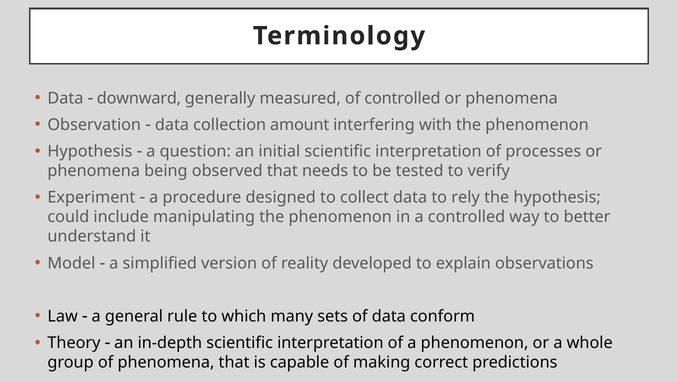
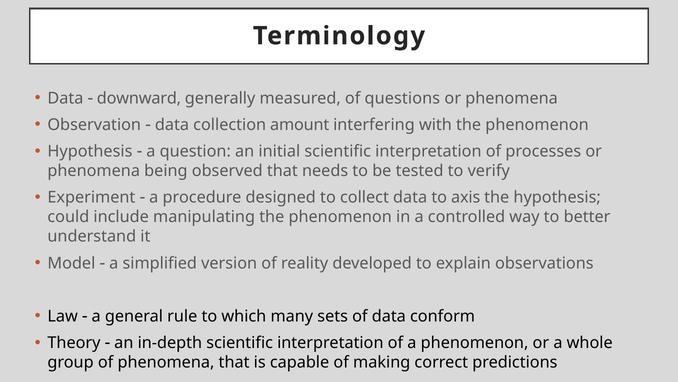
of controlled: controlled -> questions (402, 98)
rely: rely -> axis (466, 197)
